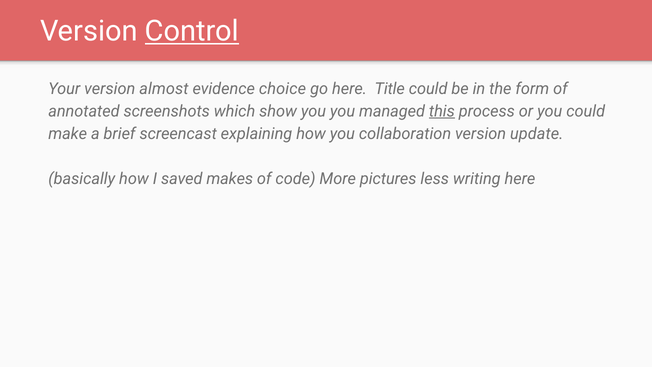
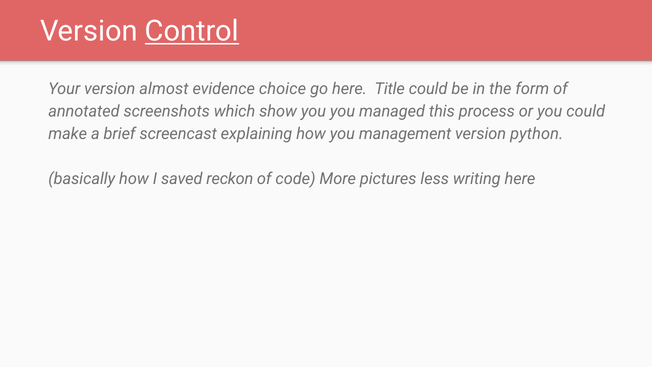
this underline: present -> none (442, 111)
collaboration: collaboration -> management (405, 134)
update: update -> python (537, 134)
makes: makes -> reckon (230, 179)
